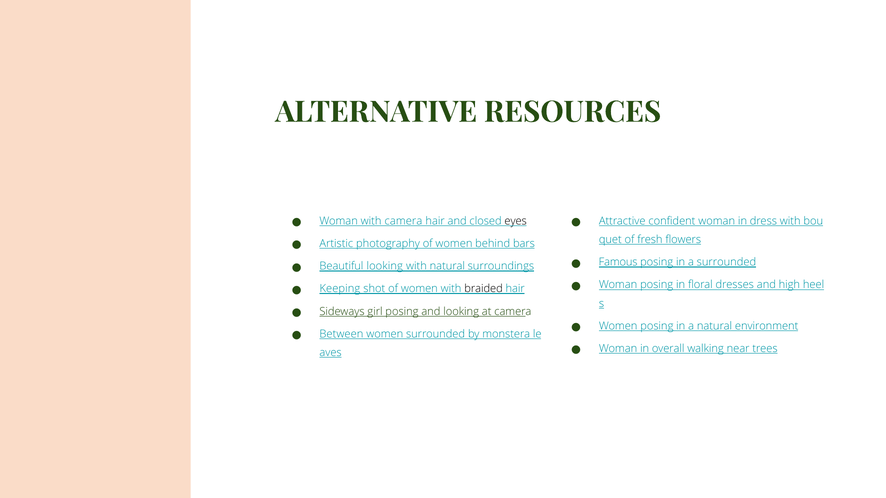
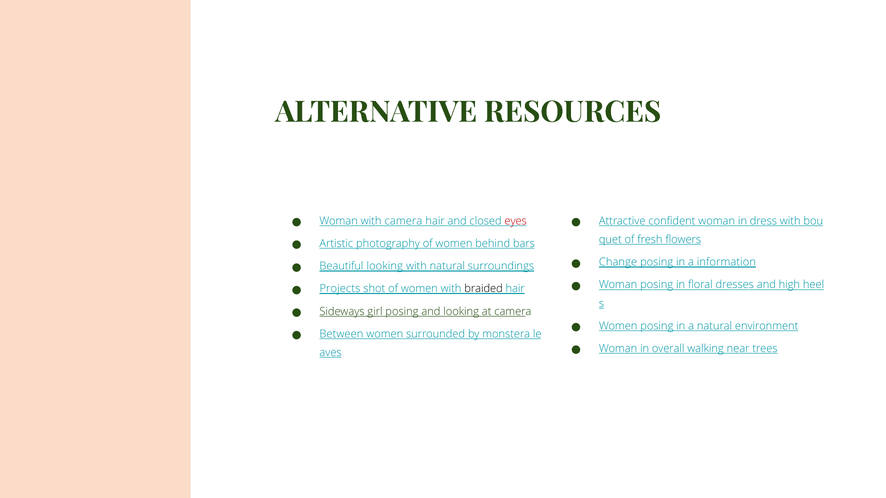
eyes colour: black -> red (516, 221)
Famous: Famous -> Change (618, 262)
a surrounded: surrounded -> information (726, 262)
Keeping: Keeping -> Projects (340, 289)
